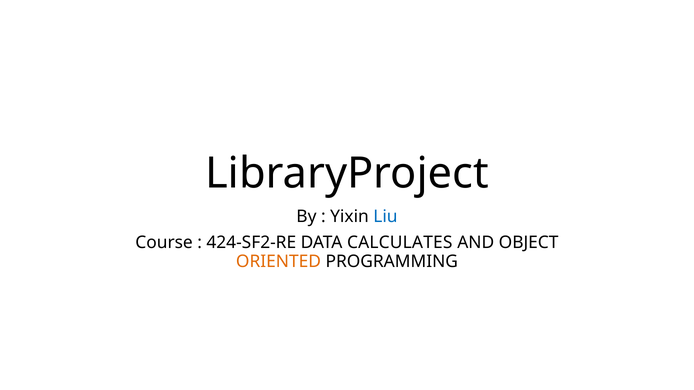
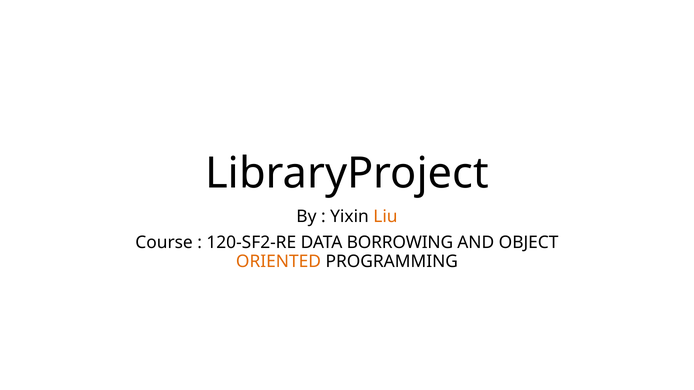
Liu colour: blue -> orange (385, 217)
424-SF2-RE: 424-SF2-RE -> 120-SF2-RE (251, 243)
CALCULATES: CALCULATES -> BORROWING (400, 243)
